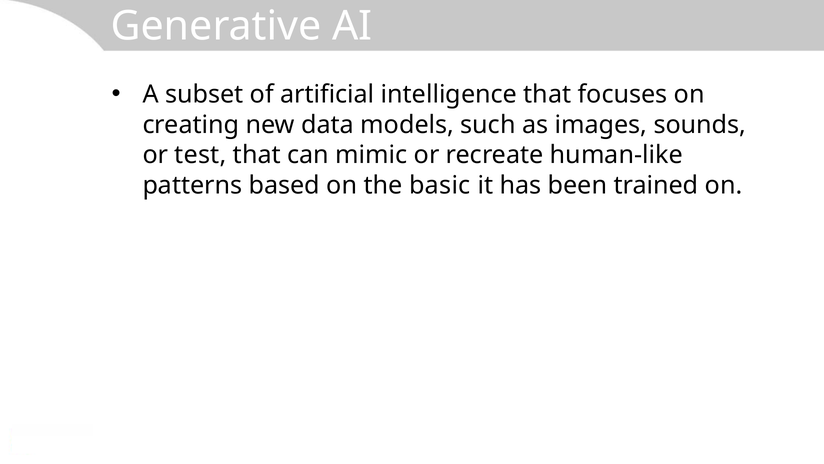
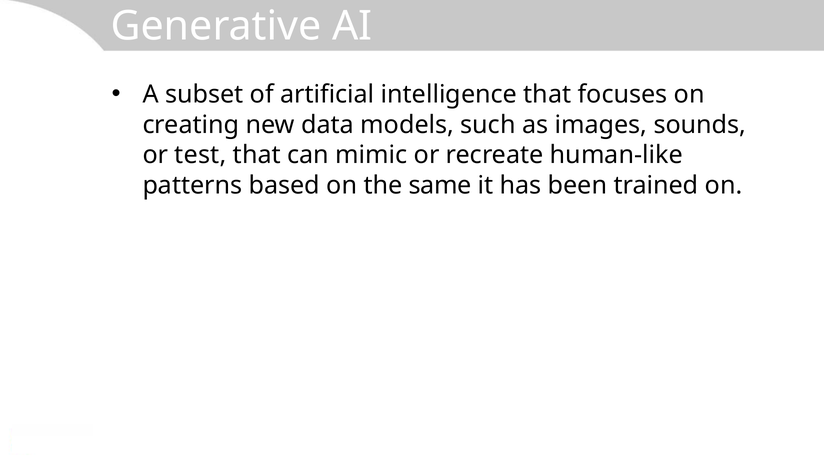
basic: basic -> same (440, 185)
